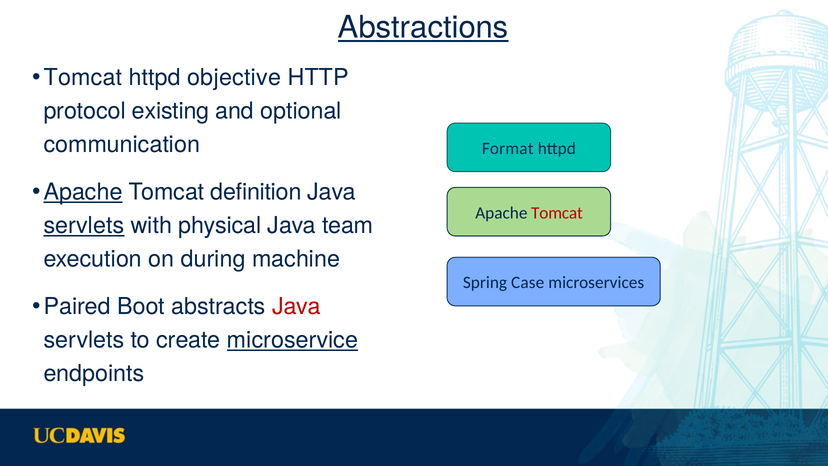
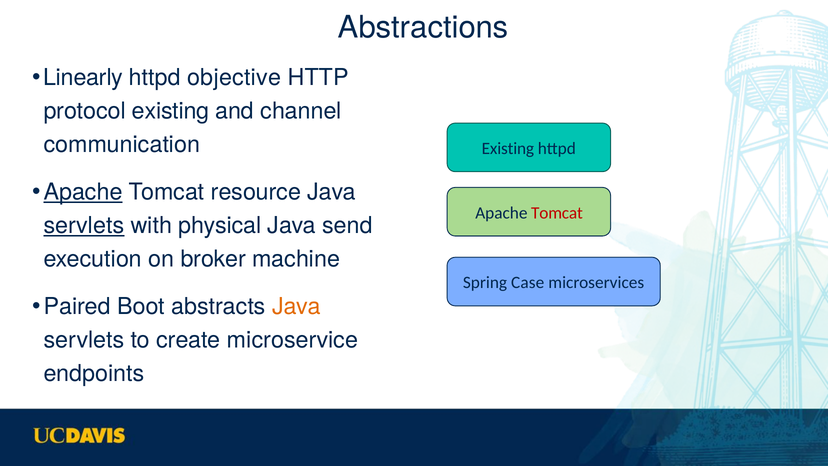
Abstractions underline: present -> none (423, 28)
Tomcat: Tomcat -> Linearly (83, 78)
optional: optional -> channel (301, 111)
Format: Format -> Existing (508, 149)
definition: definition -> resource (256, 192)
team: team -> send (347, 226)
during: during -> broker (213, 259)
Java colour: red -> orange (296, 306)
microservice underline: present -> none (292, 340)
